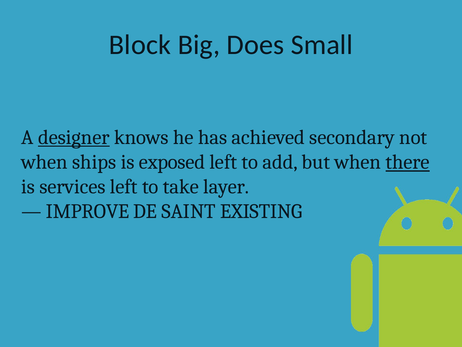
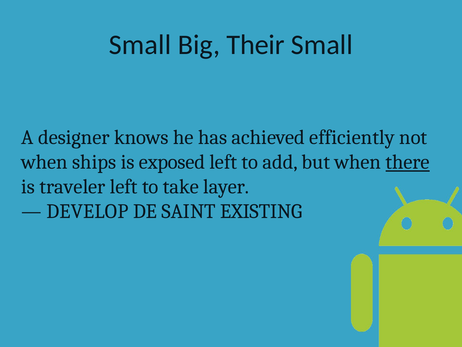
Block: Block -> Small (140, 45)
Does: Does -> Their (256, 45)
designer underline: present -> none (74, 137)
secondary: secondary -> efficiently (352, 137)
services: services -> traveler (72, 186)
IMPROVE: IMPROVE -> DEVELOP (87, 211)
